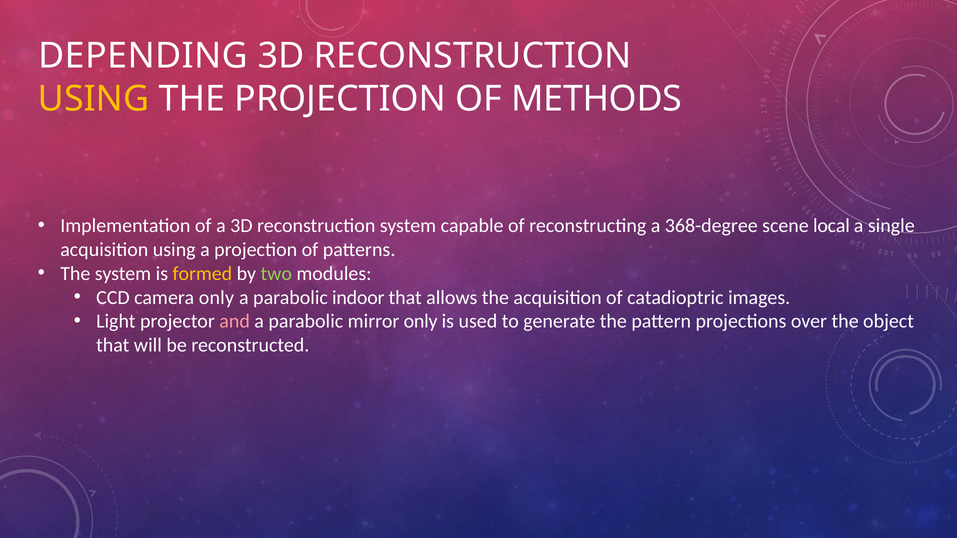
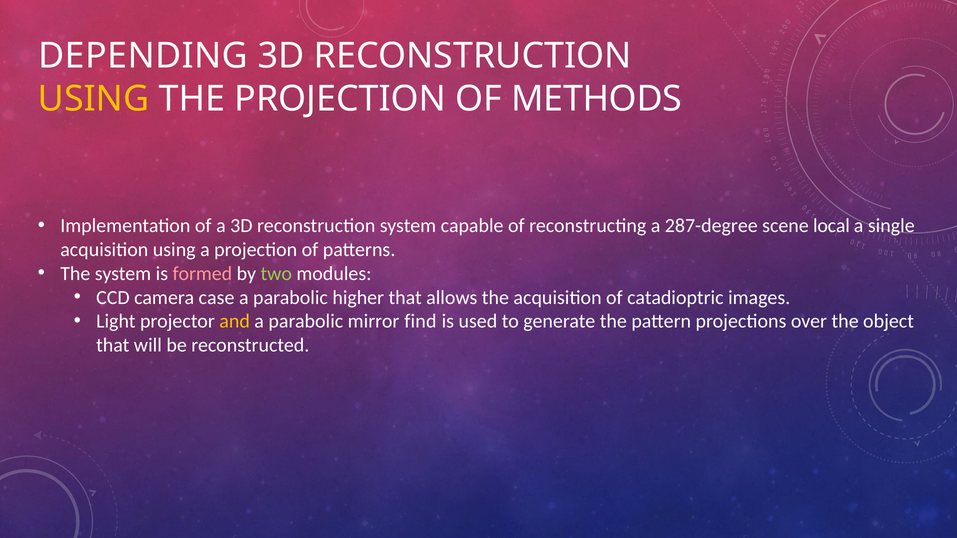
368-degree: 368-degree -> 287-degree (711, 226)
formed colour: yellow -> pink (202, 274)
camera only: only -> case (216, 298)
indoor: indoor -> higher (358, 298)
and colour: pink -> yellow (235, 322)
mirror only: only -> find (420, 322)
